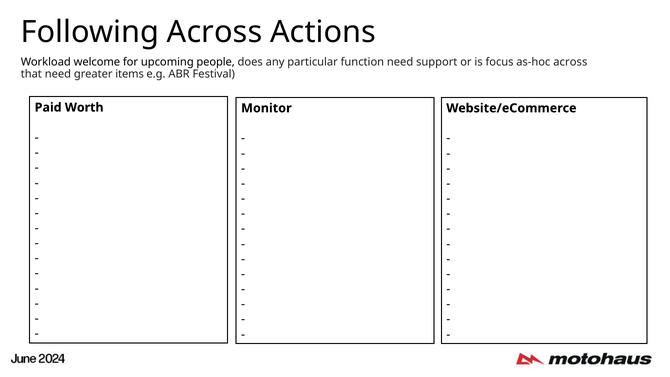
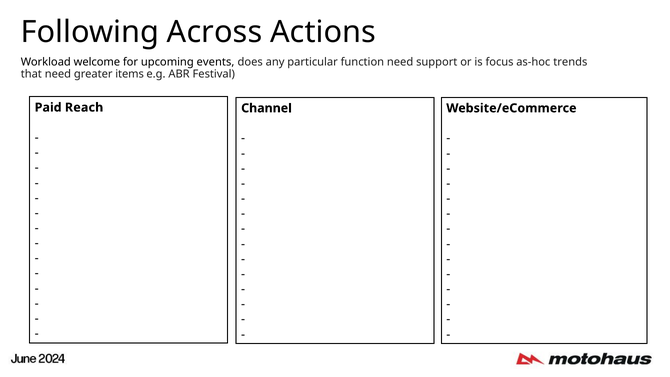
people: people -> events (216, 62)
as-hoc across: across -> trends (570, 62)
Worth: Worth -> Reach (84, 107)
Monitor: Monitor -> Channel (266, 108)
